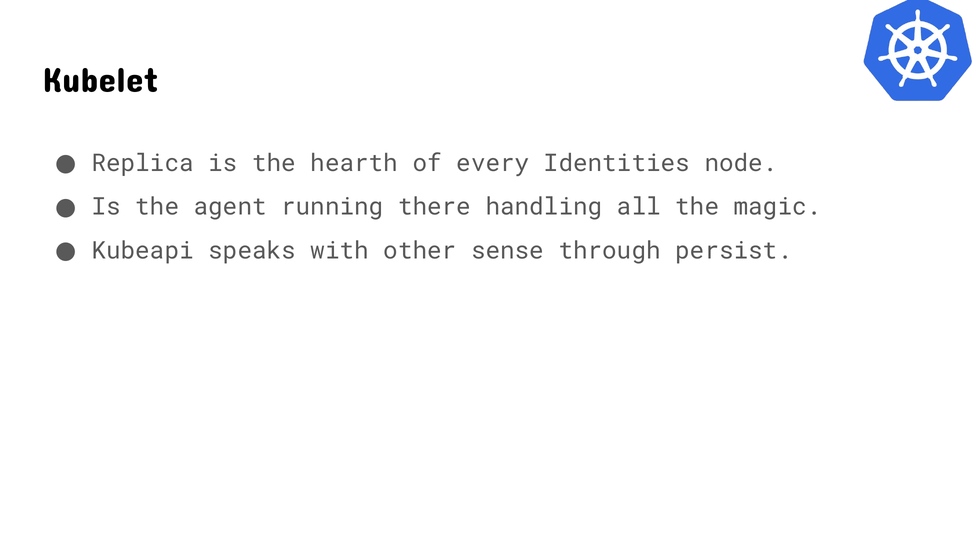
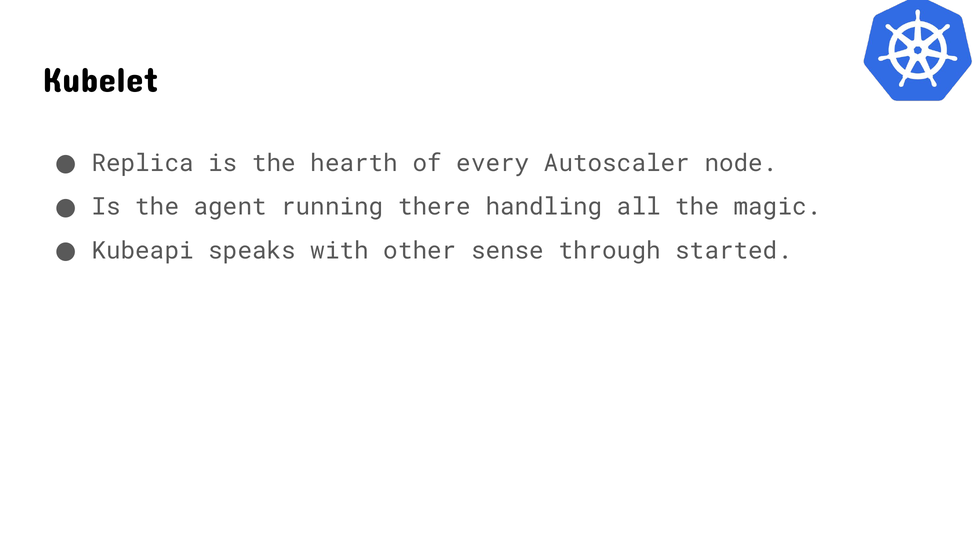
Identities: Identities -> Autoscaler (617, 163)
persist: persist -> started (734, 251)
